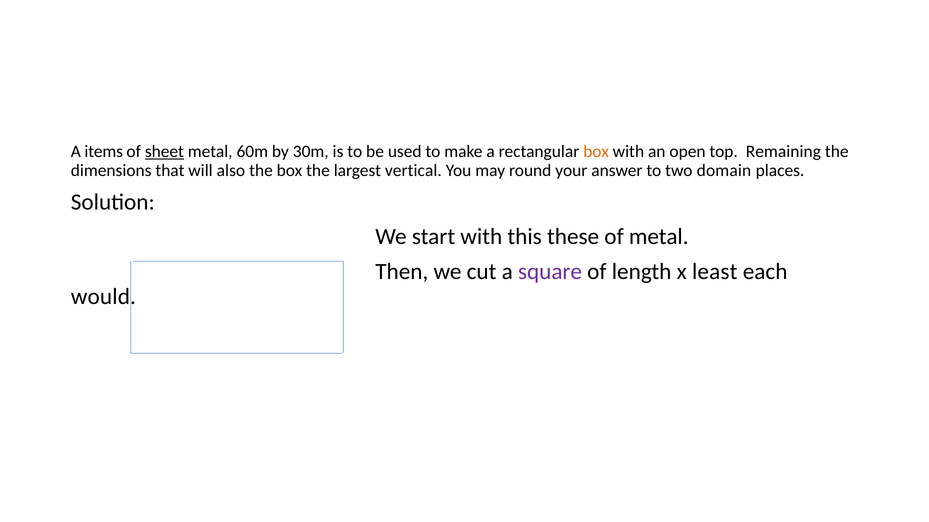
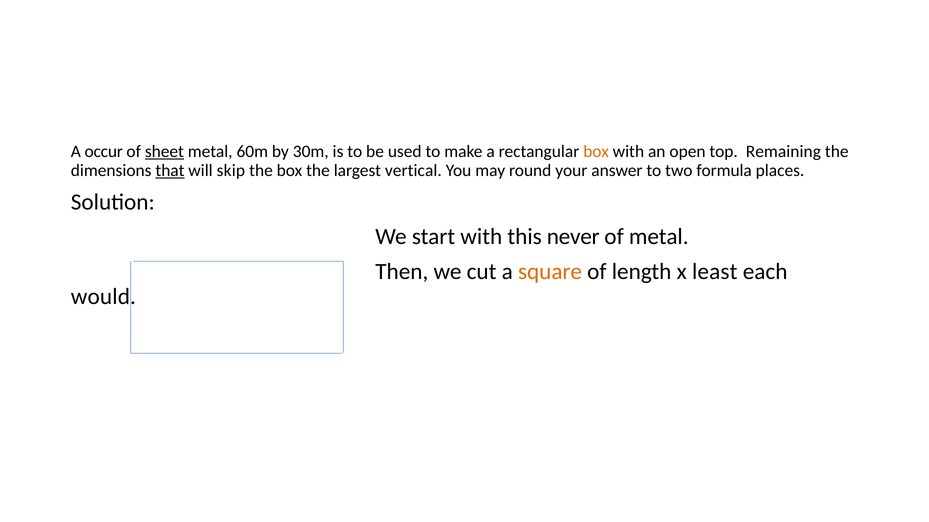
items: items -> occur (104, 152)
that underline: none -> present (170, 171)
also: also -> skip (231, 171)
domain: domain -> formula (724, 171)
these: these -> never (573, 237)
square colour: purple -> orange (550, 272)
